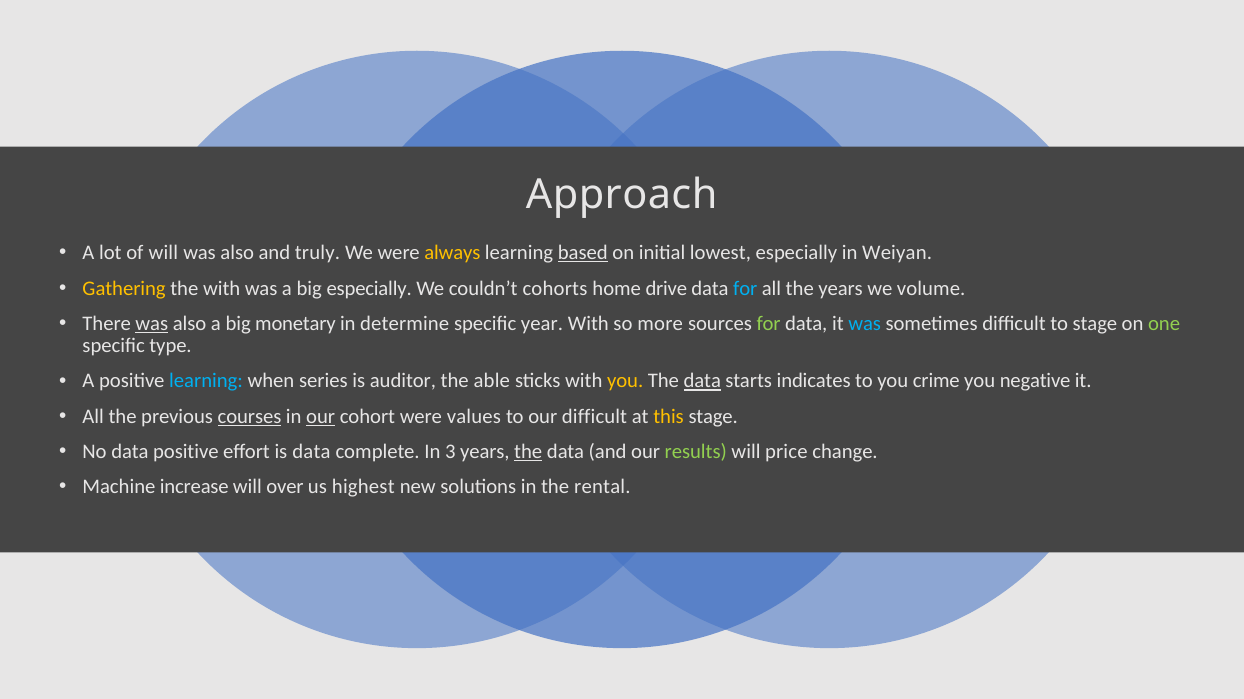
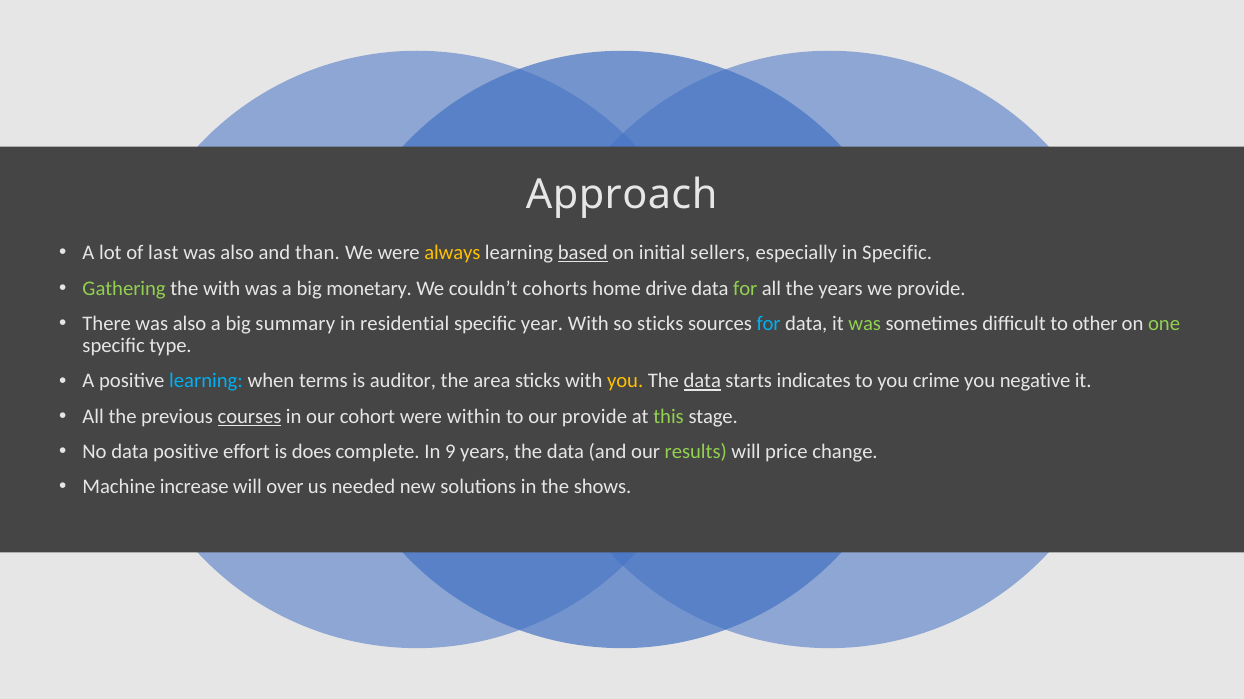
of will: will -> last (163, 253)
truly: truly -> than (318, 253)
lowest: lowest -> sellers (720, 253)
in Weiyan: Weiyan -> Specific (897, 253)
Gathering colour: yellow -> light green (124, 288)
big especially: especially -> monetary (369, 288)
for colour: light blue -> light green (745, 288)
we volume: volume -> provide (931, 288)
was underline: present -> none (152, 324)
monetary: monetary -> summary (295, 324)
determine: determine -> residential (405, 324)
so more: more -> sticks (660, 324)
for colour: light green -> light blue (769, 324)
was colour: light blue -> light green (865, 324)
to stage: stage -> other (1095, 324)
series: series -> terms (323, 382)
able: able -> area (492, 382)
our underline: present -> none (321, 417)
values: values -> within (474, 417)
our difficult: difficult -> provide (595, 417)
this colour: yellow -> light green (669, 417)
is data: data -> does (312, 452)
3: 3 -> 9 (450, 452)
the underline: present -> none (528, 452)
highest: highest -> needed (363, 488)
rental: rental -> shows (603, 488)
